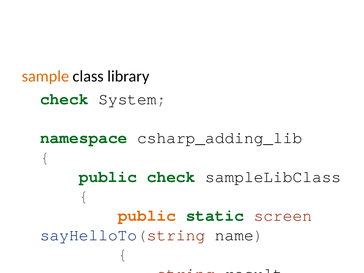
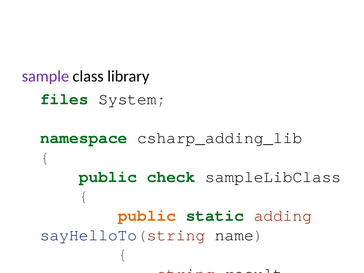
sample colour: orange -> purple (45, 76)
check: check -> files (64, 99)
screen: screen -> adding (283, 216)
